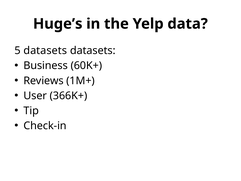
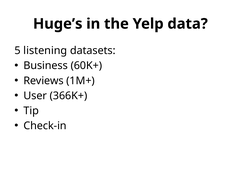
5 datasets: datasets -> listening (45, 51)
